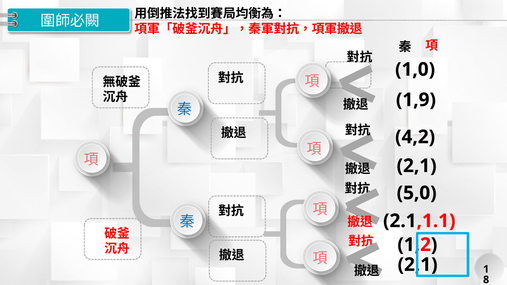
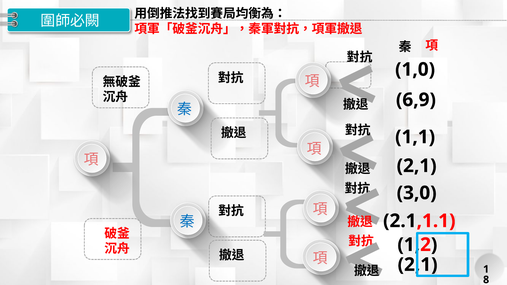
1,9: 1,9 -> 6,9 (416, 100)
4,2: 4,2 -> 1,1 (415, 137)
5,0: 5,0 -> 3,0 (417, 193)
